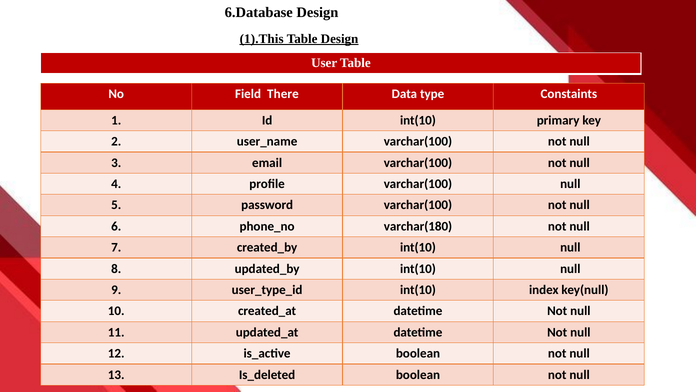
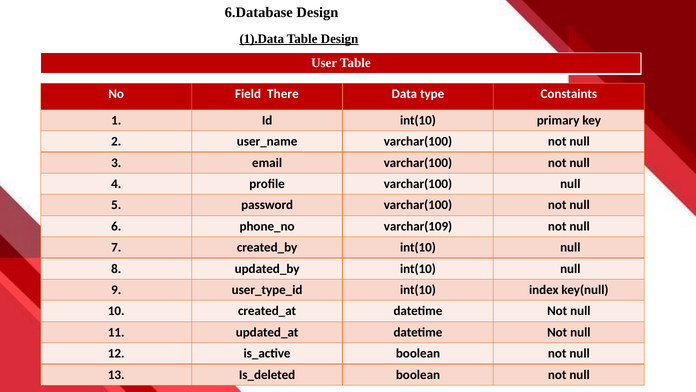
1).This: 1).This -> 1).Data (262, 39)
varchar(180: varchar(180 -> varchar(109 (418, 226)
